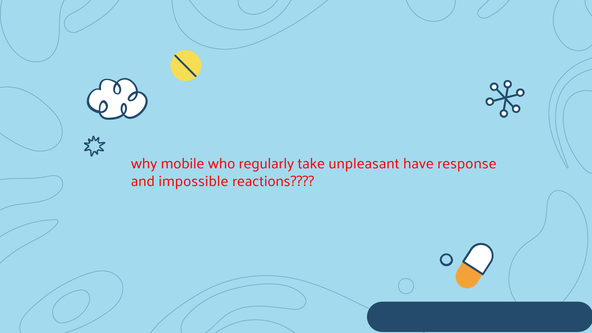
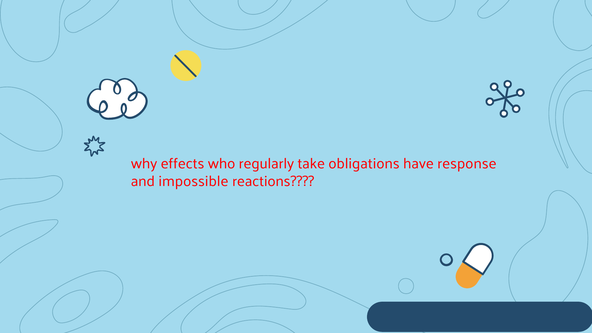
mobile: mobile -> effects (183, 164)
unpleasant: unpleasant -> obligations (364, 164)
